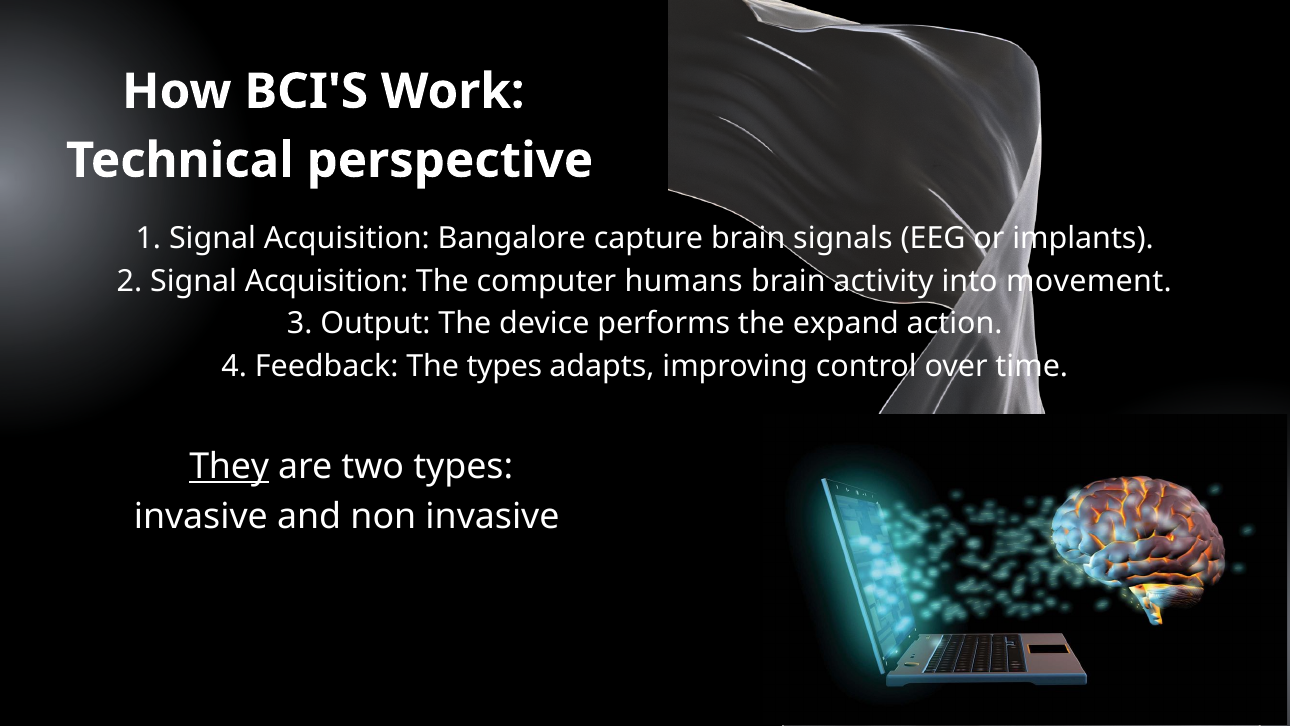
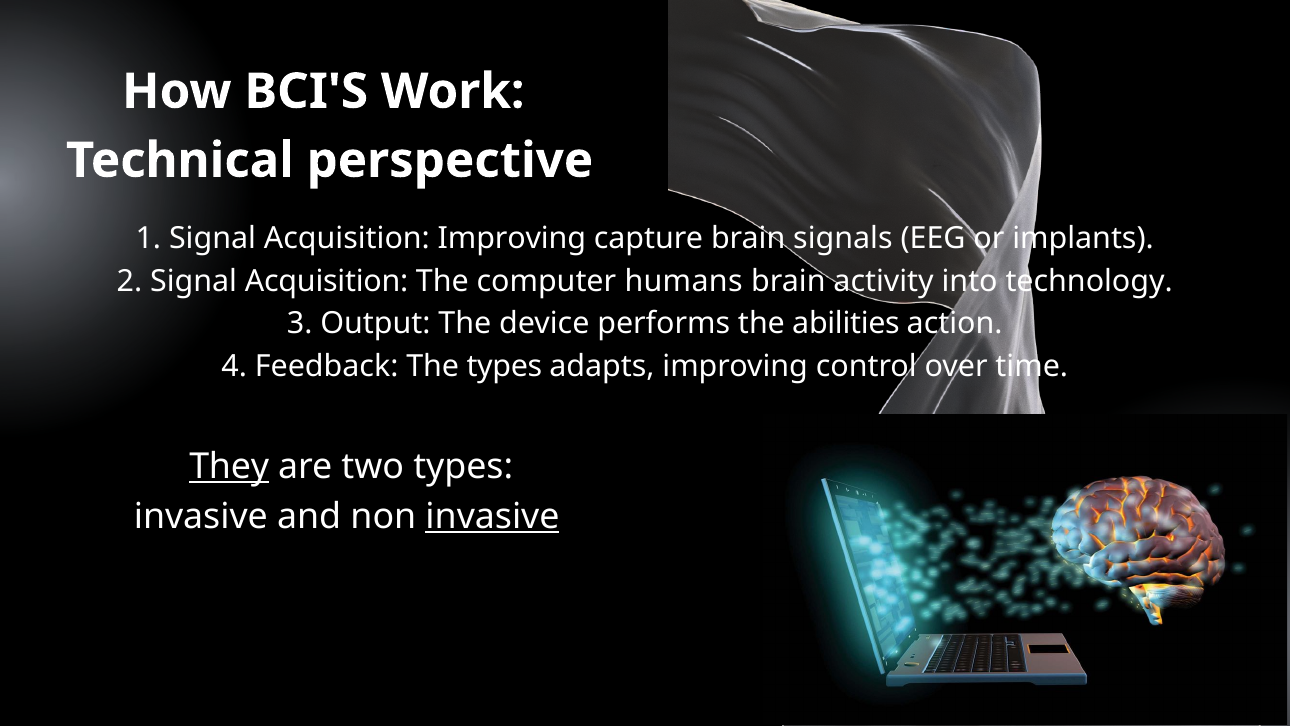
Acquisition Bangalore: Bangalore -> Improving (512, 238)
movement: movement -> technology (1089, 281)
expand: expand -> abilities (846, 324)
invasive underline: none -> present (493, 516)
